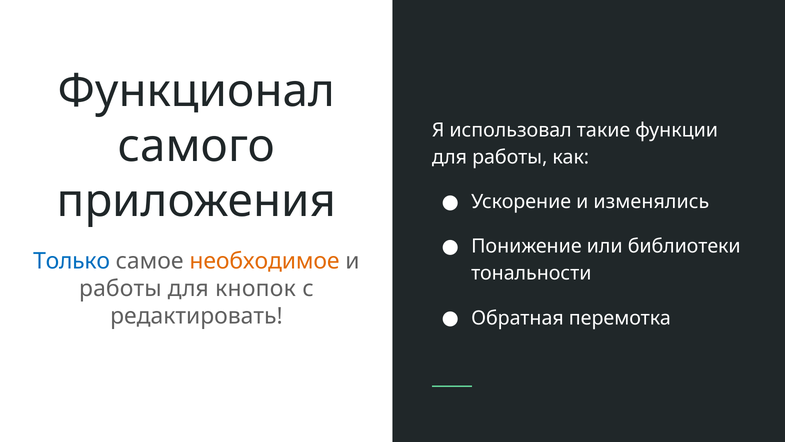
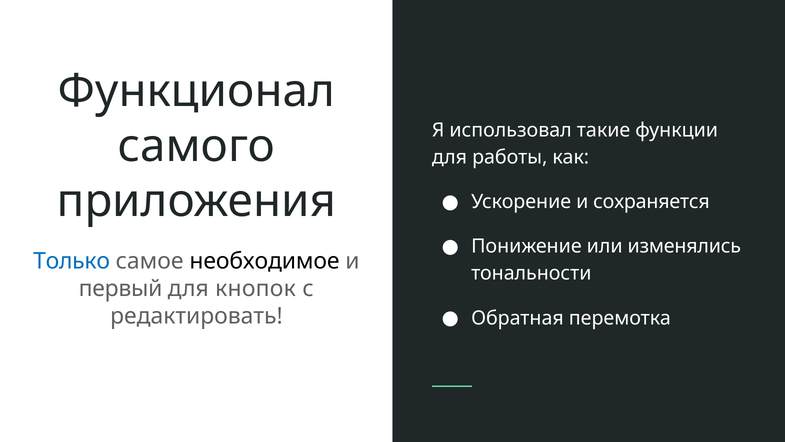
изменялись: изменялись -> сохраняется (651, 202)
библиотеки: библиотеки -> изменялись (684, 246)
необходимое colour: orange -> black (264, 261)
работы: работы -> первый (121, 288)
